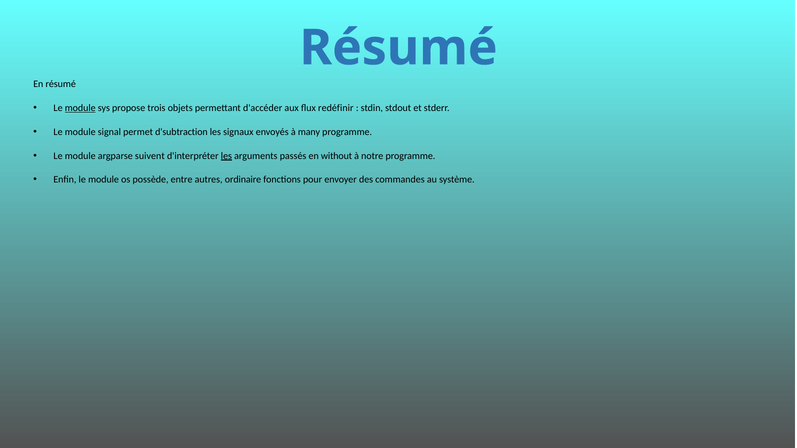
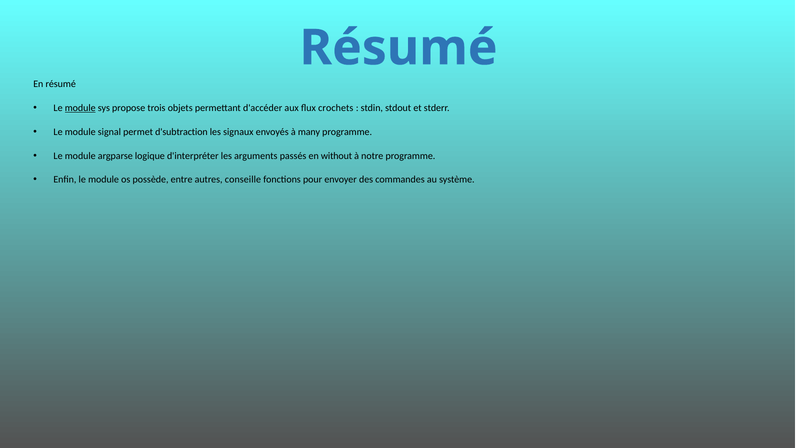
redéfinir: redéfinir -> crochets (336, 108)
suivent: suivent -> logique (150, 156)
les underline: present -> none (226, 156)
ordinaire: ordinaire -> conseille (243, 180)
